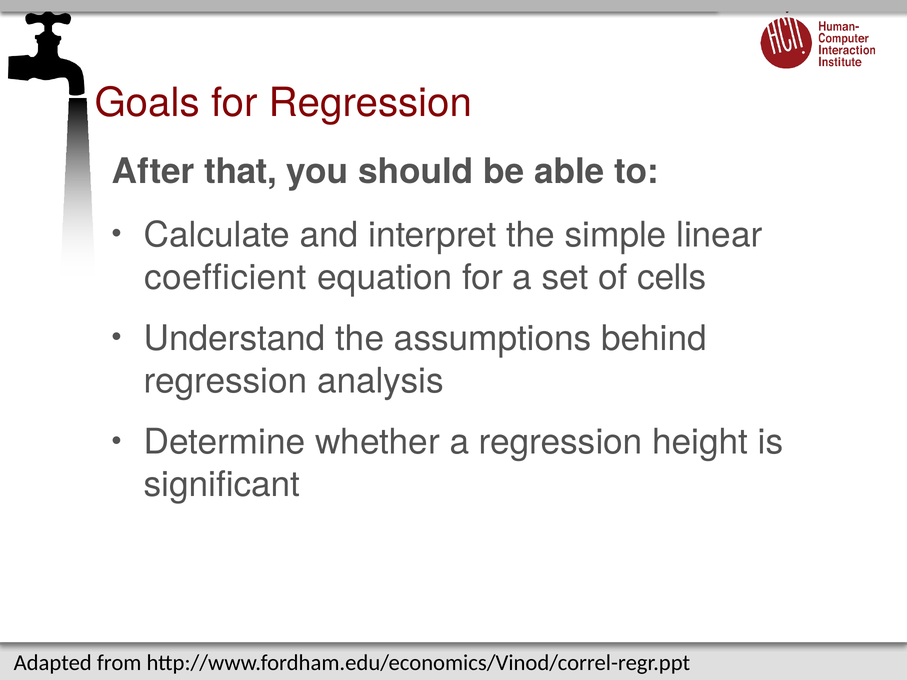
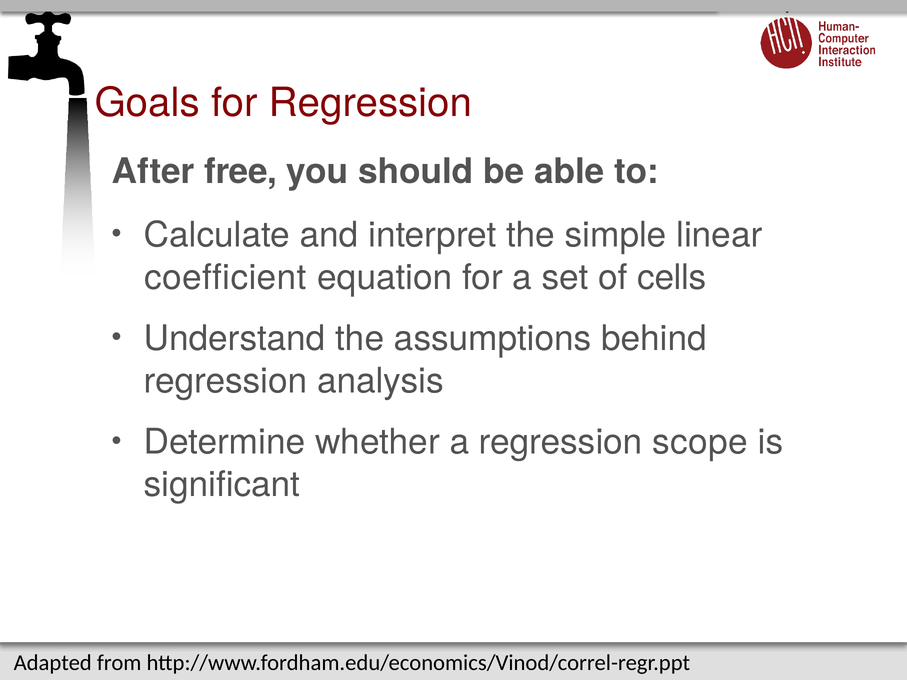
that: that -> free (241, 172)
height: height -> scope (700, 442)
